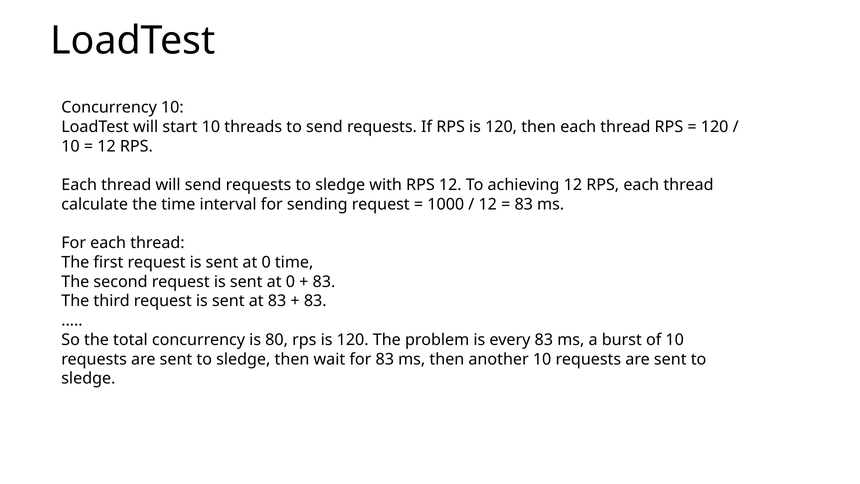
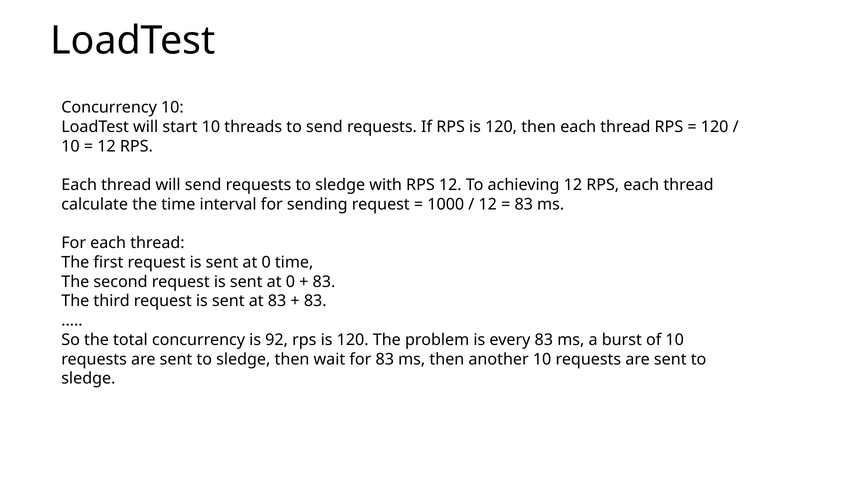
80: 80 -> 92 (277, 340)
